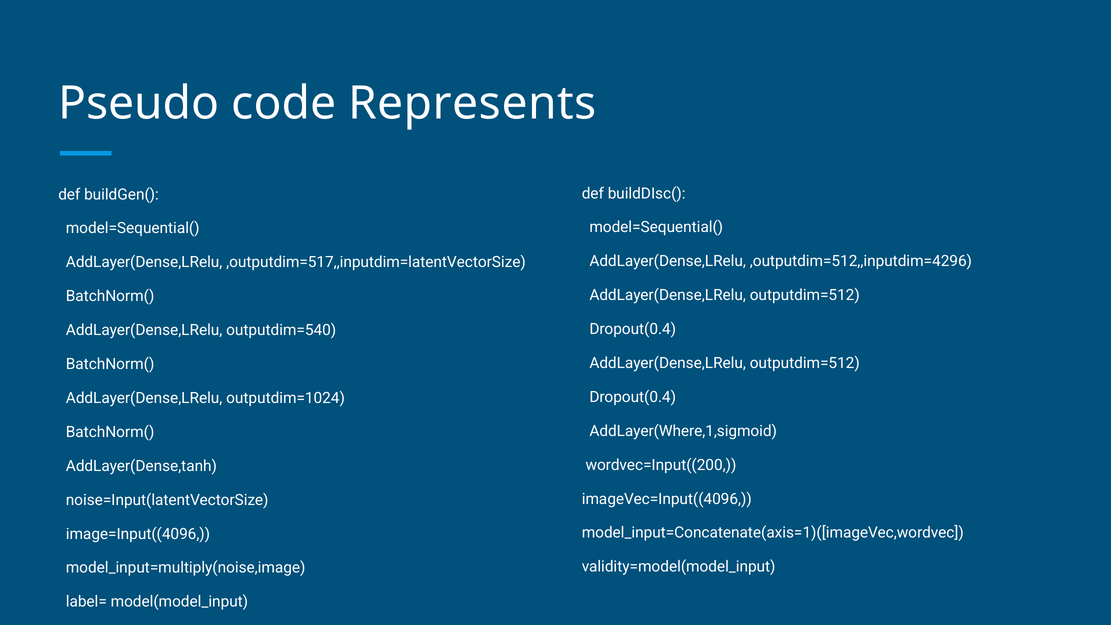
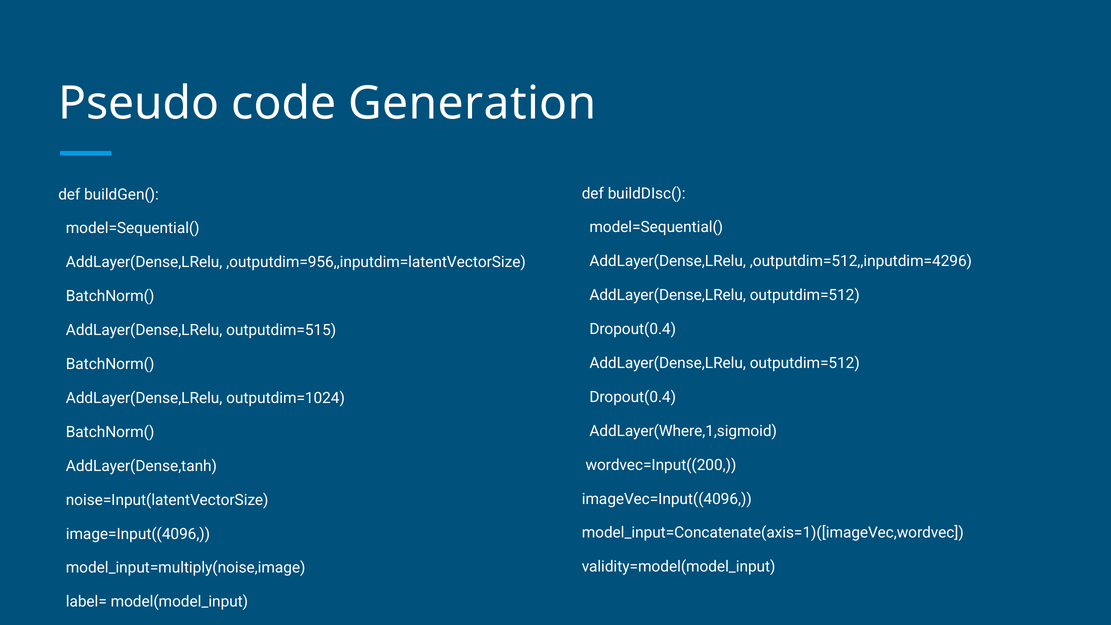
Represents: Represents -> Generation (472, 103)
,outputdim=517,,inputdim=latentVectorSize: ,outputdim=517,,inputdim=latentVectorSize -> ,outputdim=956,,inputdim=latentVectorSize (376, 262)
outputdim=540: outputdim=540 -> outputdim=515 (281, 330)
